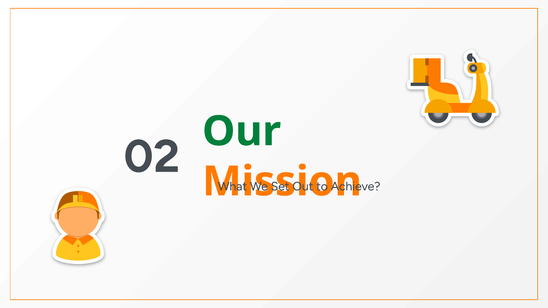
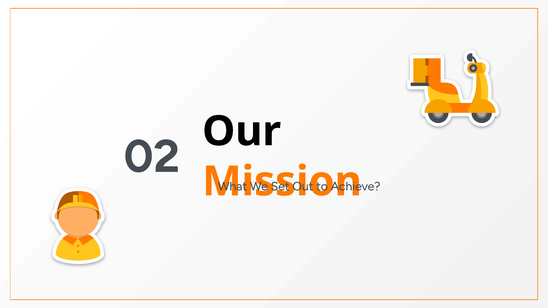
Our colour: green -> black (242, 132)
